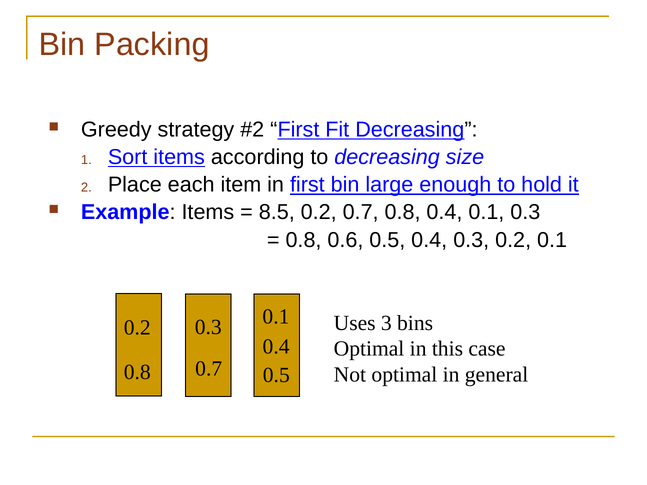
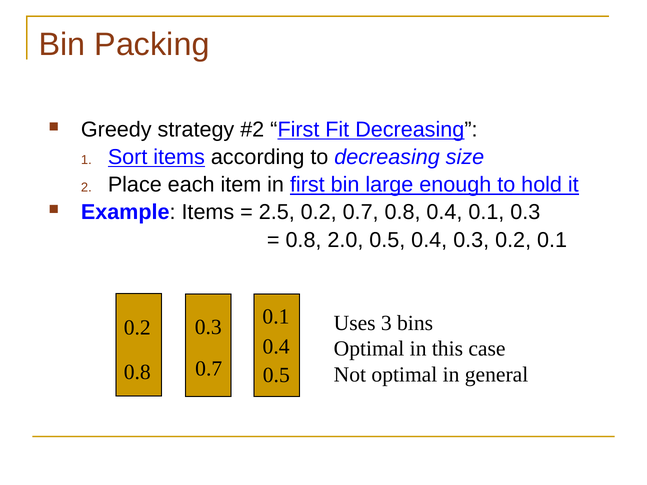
8.5: 8.5 -> 2.5 (277, 212)
0.6: 0.6 -> 2.0 (345, 240)
